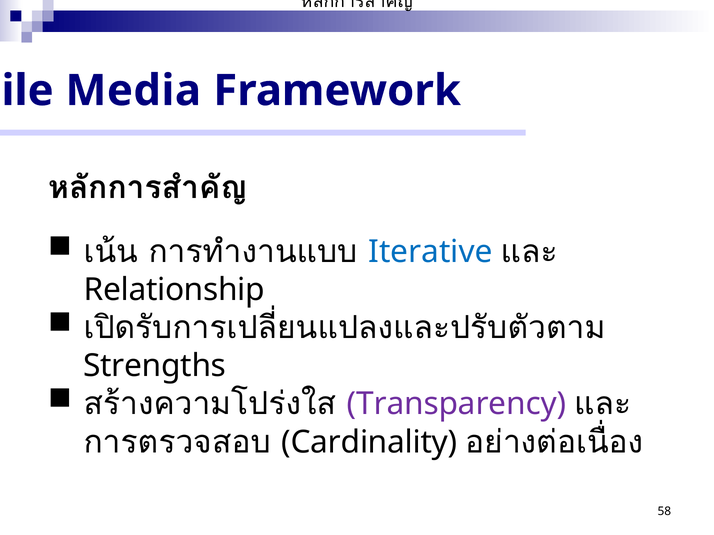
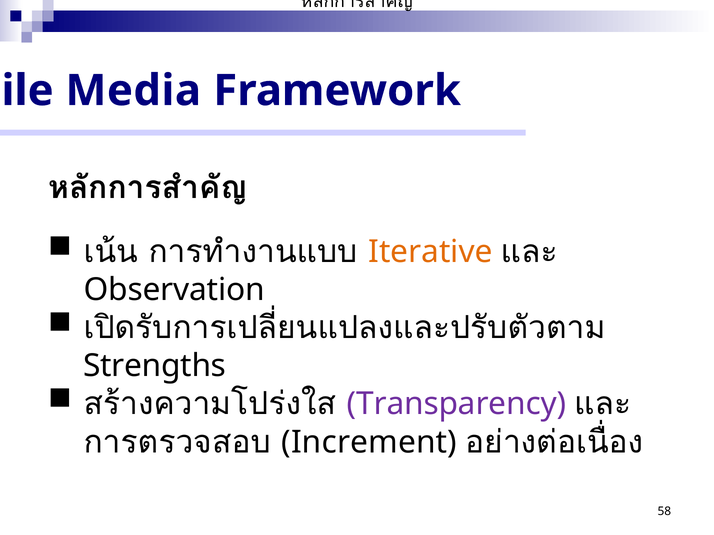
Iterative colour: blue -> orange (430, 252)
Relationship: Relationship -> Observation (174, 290)
Cardinality: Cardinality -> Increment (369, 442)
